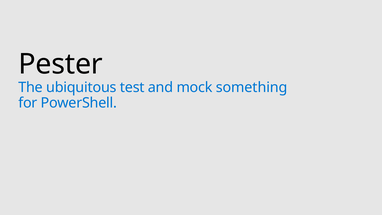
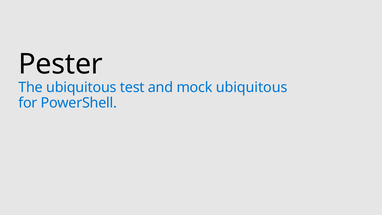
mock something: something -> ubiquitous (252, 87)
